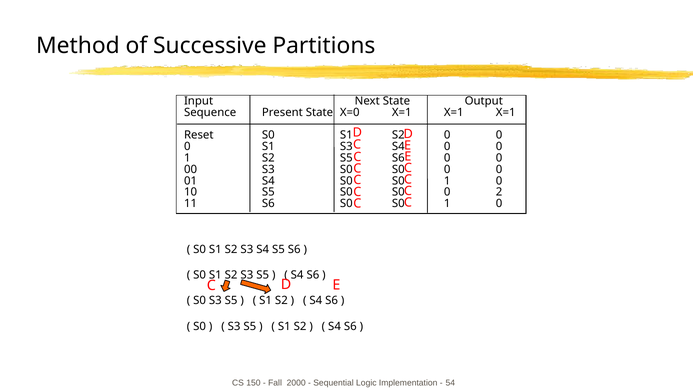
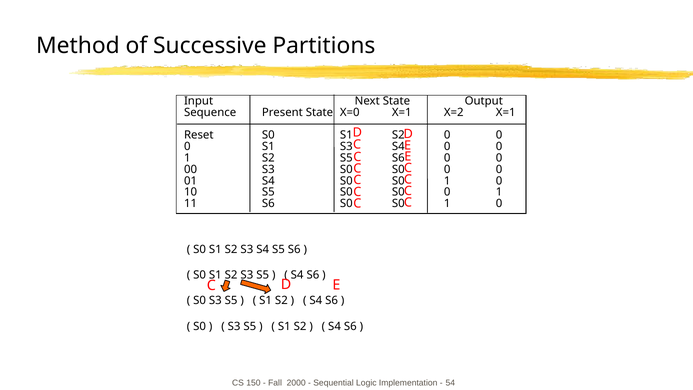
X=0 X=1 X=1: X=1 -> X=2 (454, 112)
S0 0 2: 2 -> 1 (499, 192)
